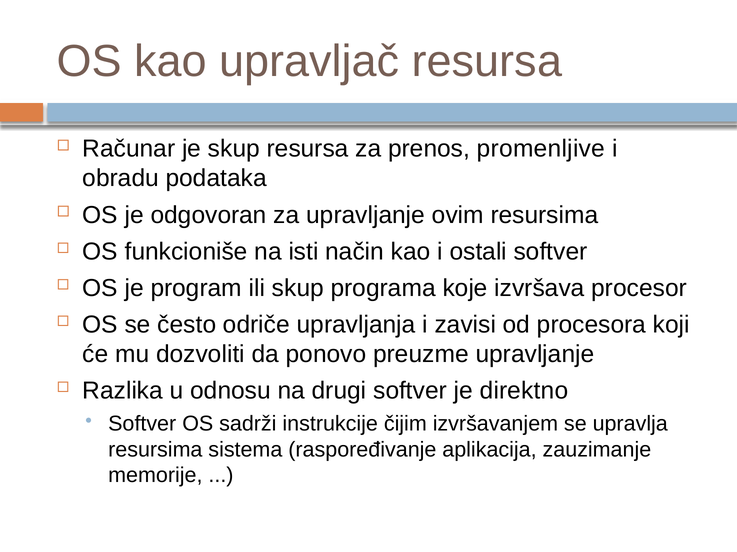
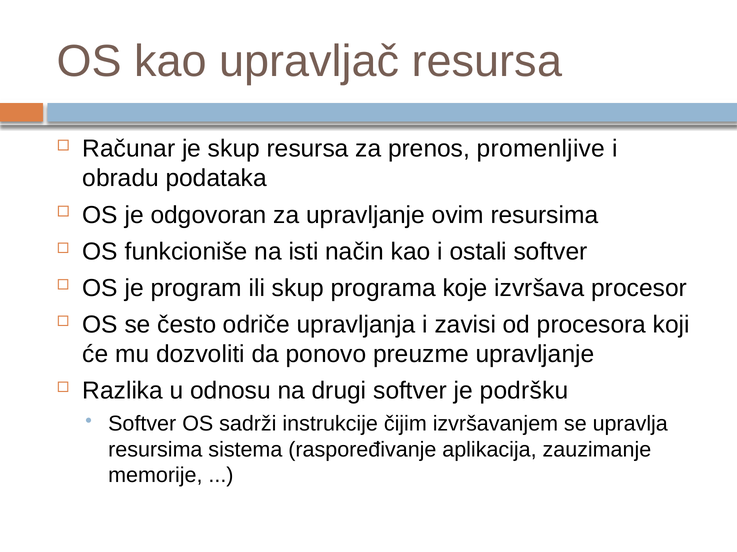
direktno: direktno -> podršku (524, 391)
